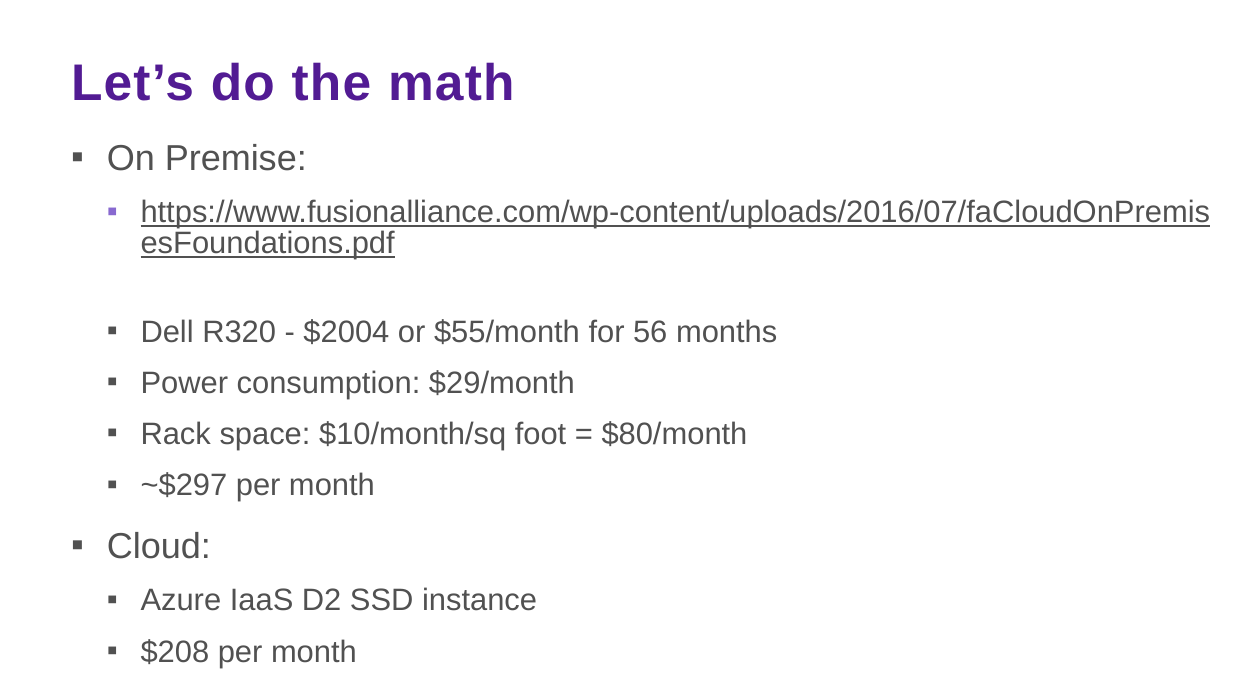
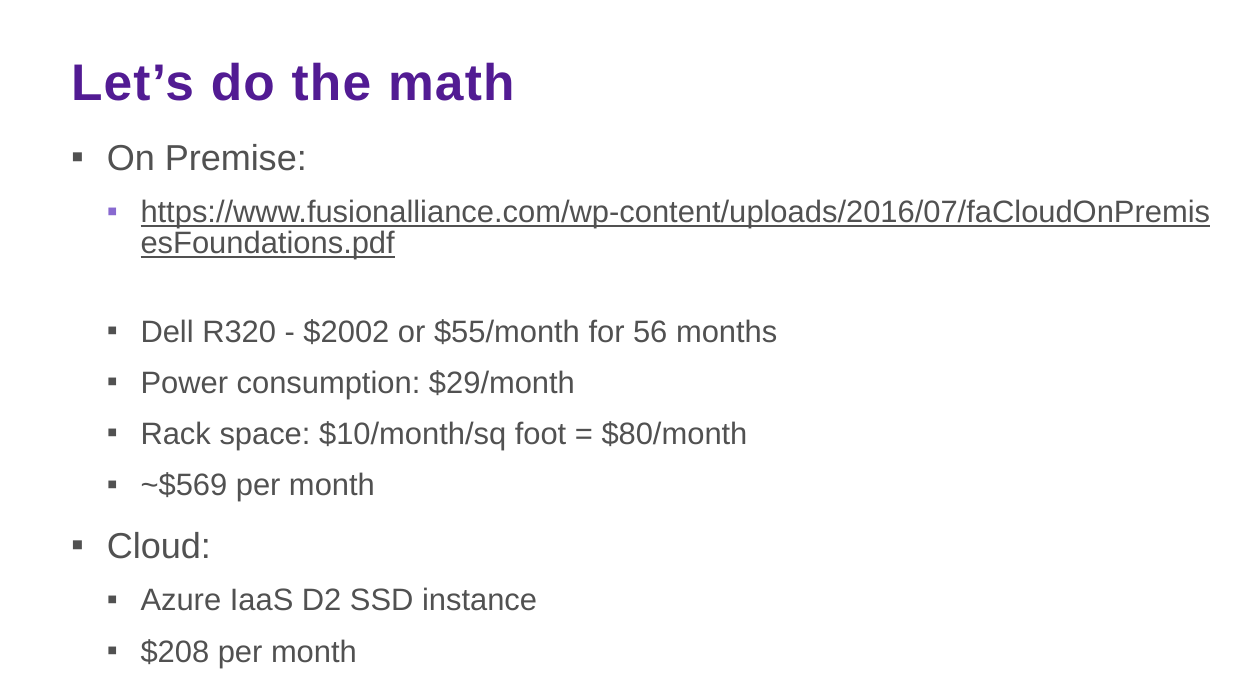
$2004: $2004 -> $2002 (346, 332)
~$297: ~$297 -> ~$569 (184, 486)
